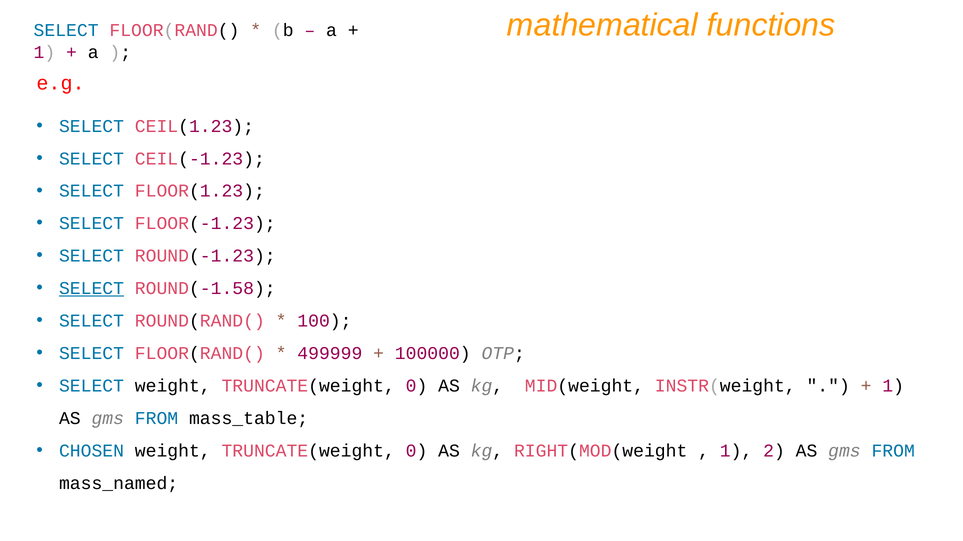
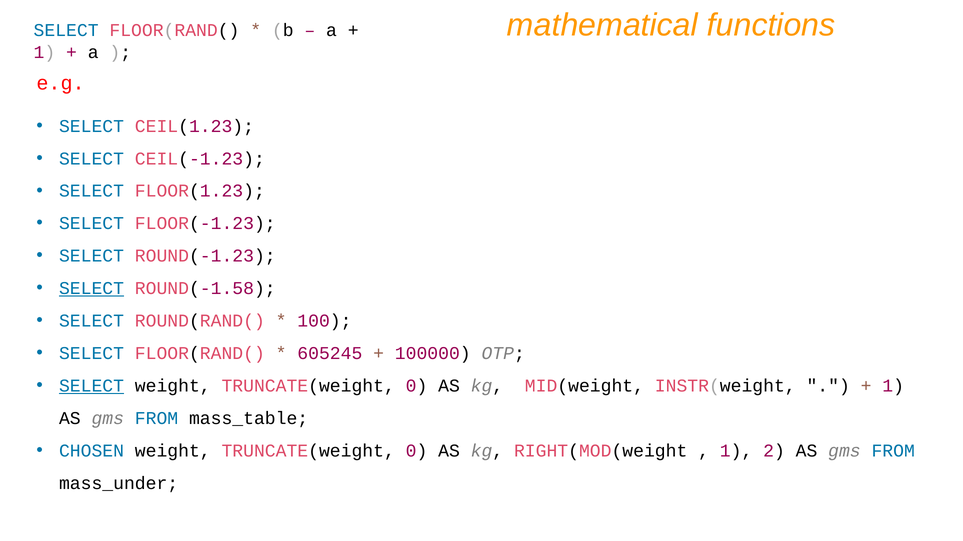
499999: 499999 -> 605245 (330, 354)
SELECT underline: none -> present (92, 386)
mass_named: mass_named -> mass_under (119, 484)
